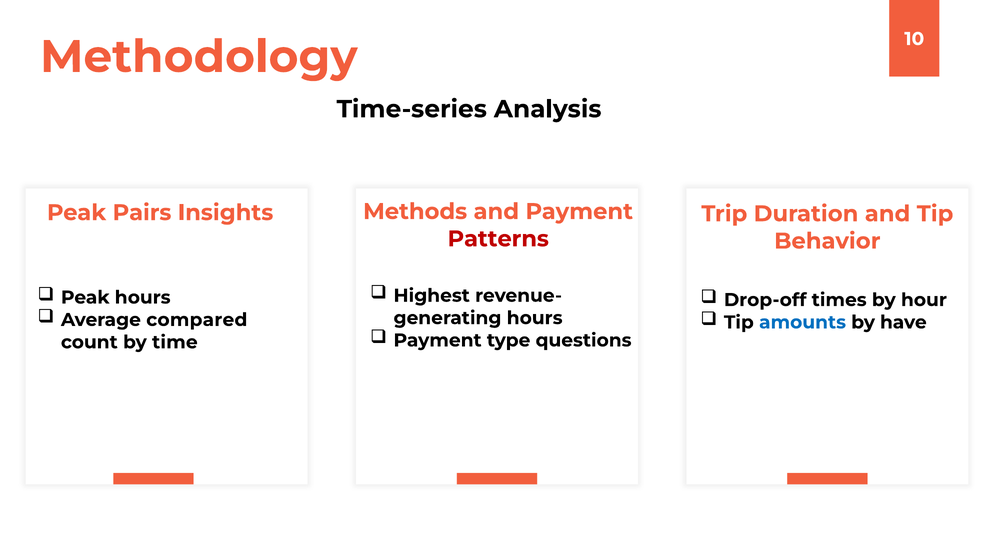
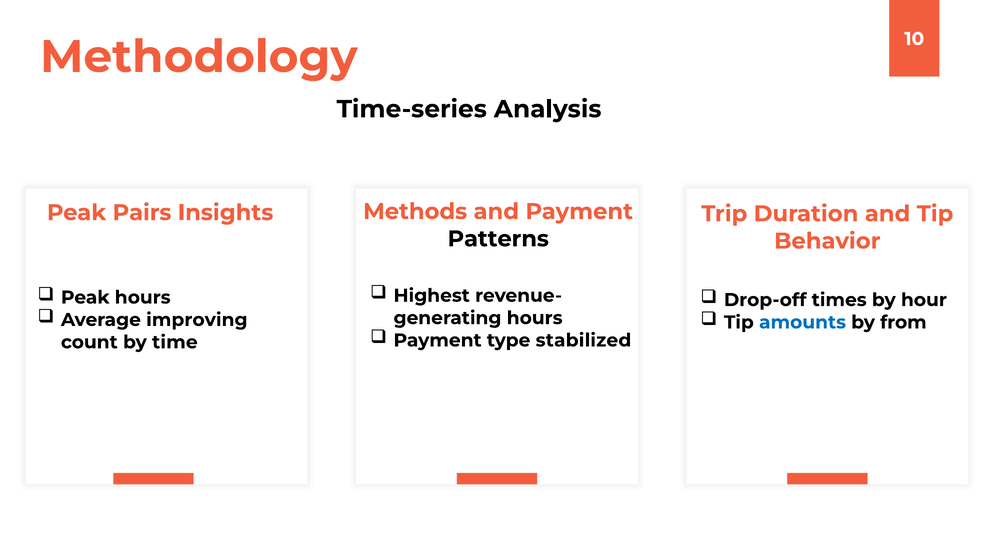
Patterns colour: red -> black (498, 239)
compared: compared -> improving (197, 320)
have: have -> from (903, 322)
questions: questions -> stabilized (583, 340)
